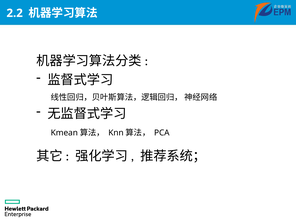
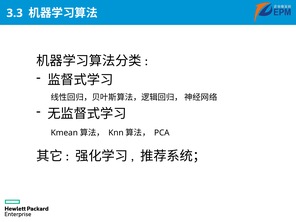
2.2: 2.2 -> 3.3 (15, 13)
